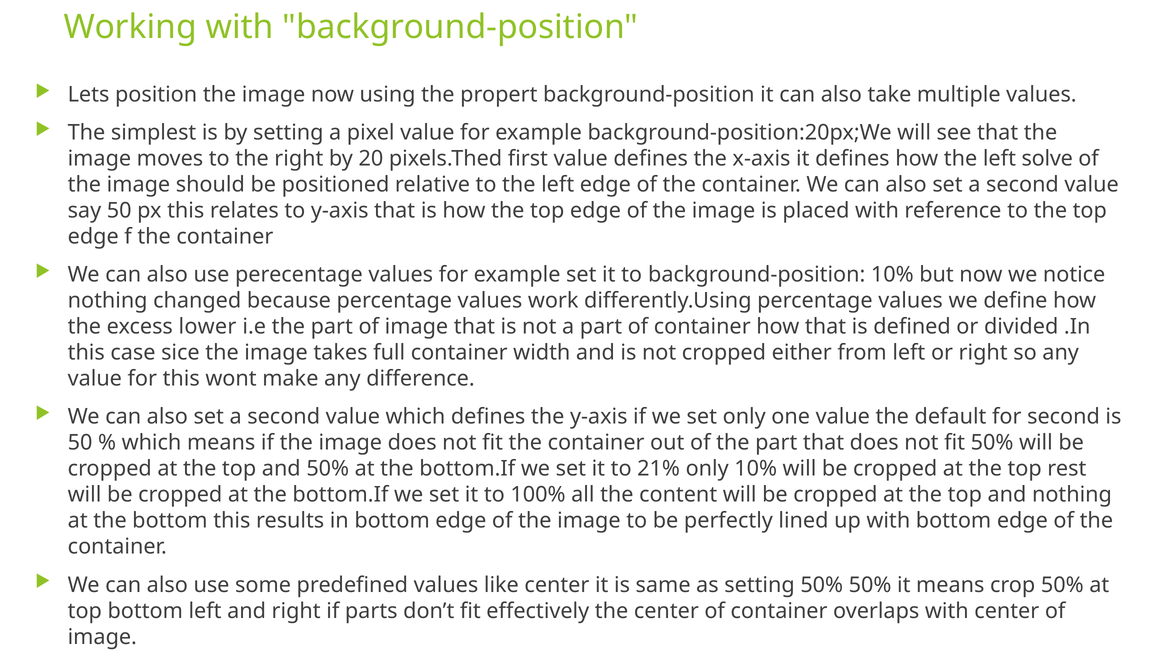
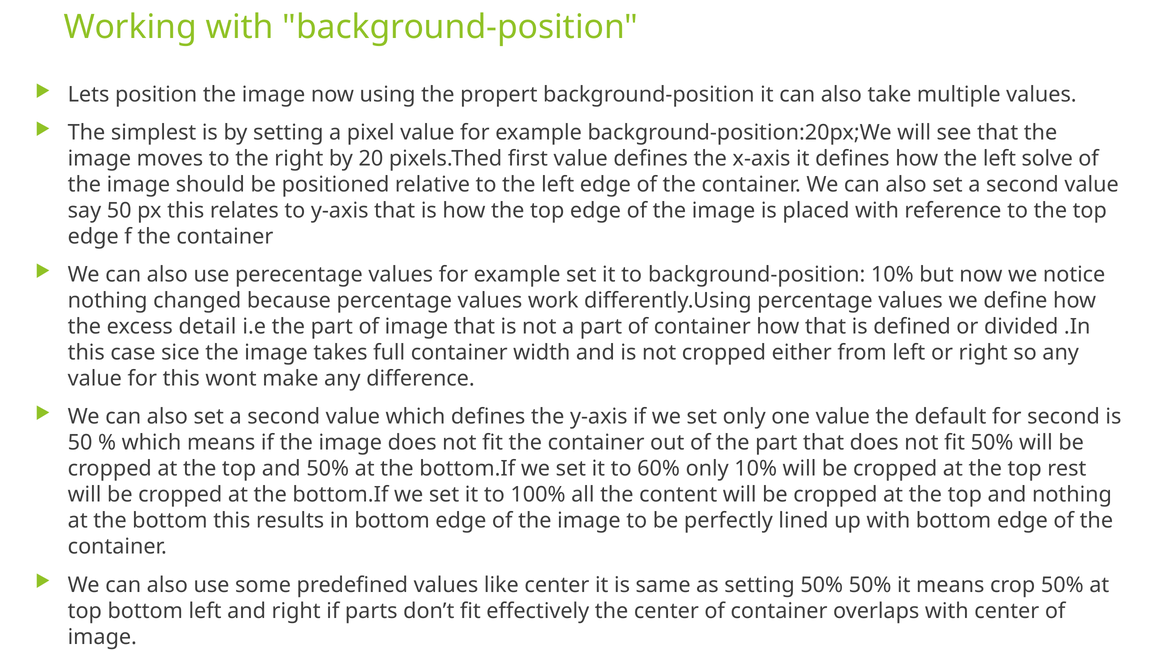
lower: lower -> detail (207, 327)
21%: 21% -> 60% (659, 469)
